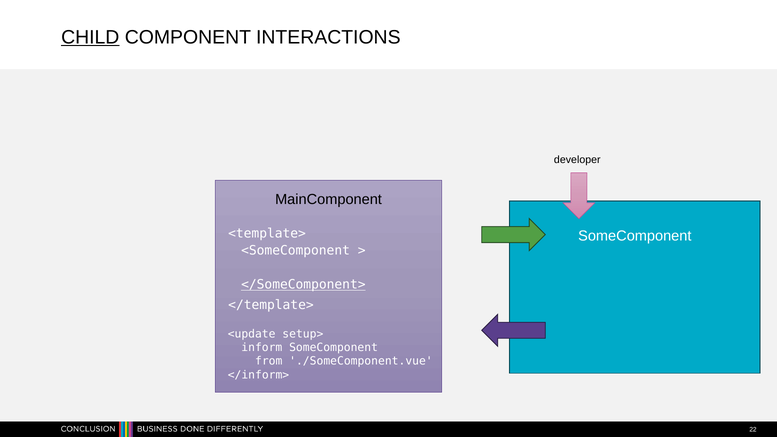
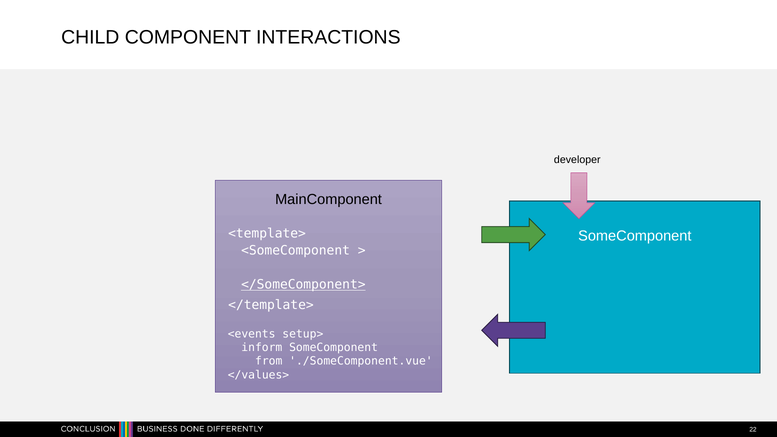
CHILD underline: present -> none (90, 37)
<update: <update -> <events (252, 334)
</inform>: </inform> -> </values> (258, 375)
